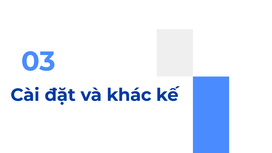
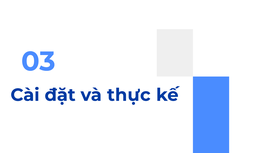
khác: khác -> thực (129, 95)
